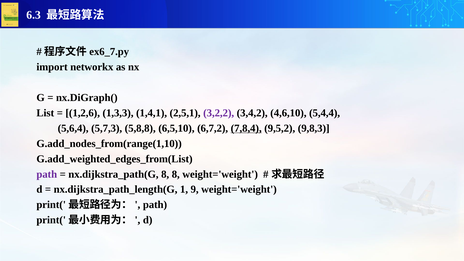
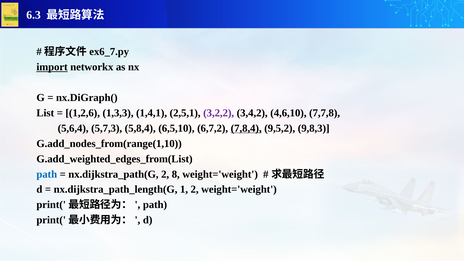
import underline: none -> present (52, 67)
5,4,4: 5,4,4 -> 7,7,8 (325, 113)
5,8,8: 5,8,8 -> 5,8,4 (140, 128)
path colour: purple -> blue (47, 174)
nx.dijkstra_path(G 8: 8 -> 2 (165, 174)
1 9: 9 -> 2 (195, 189)
